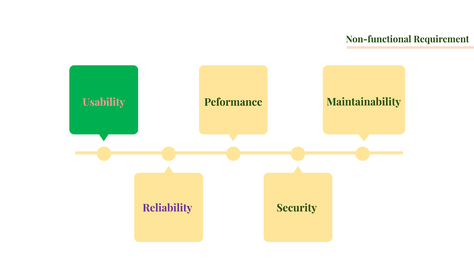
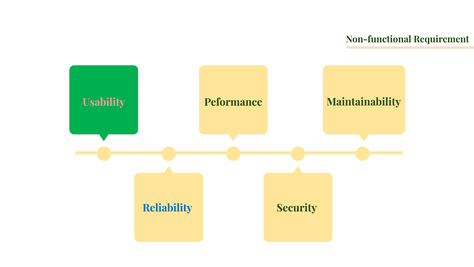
Reliability colour: purple -> blue (167, 208)
